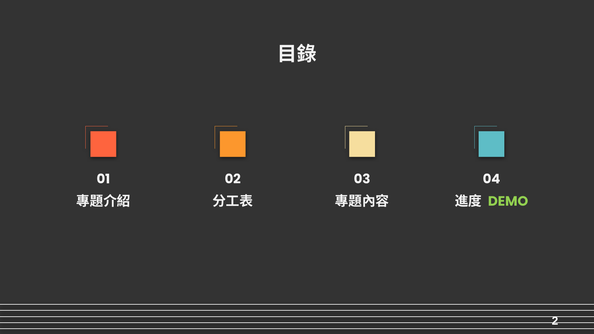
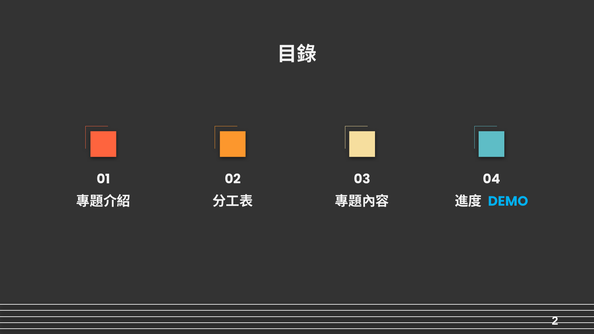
DEMO colour: light green -> light blue (508, 201)
